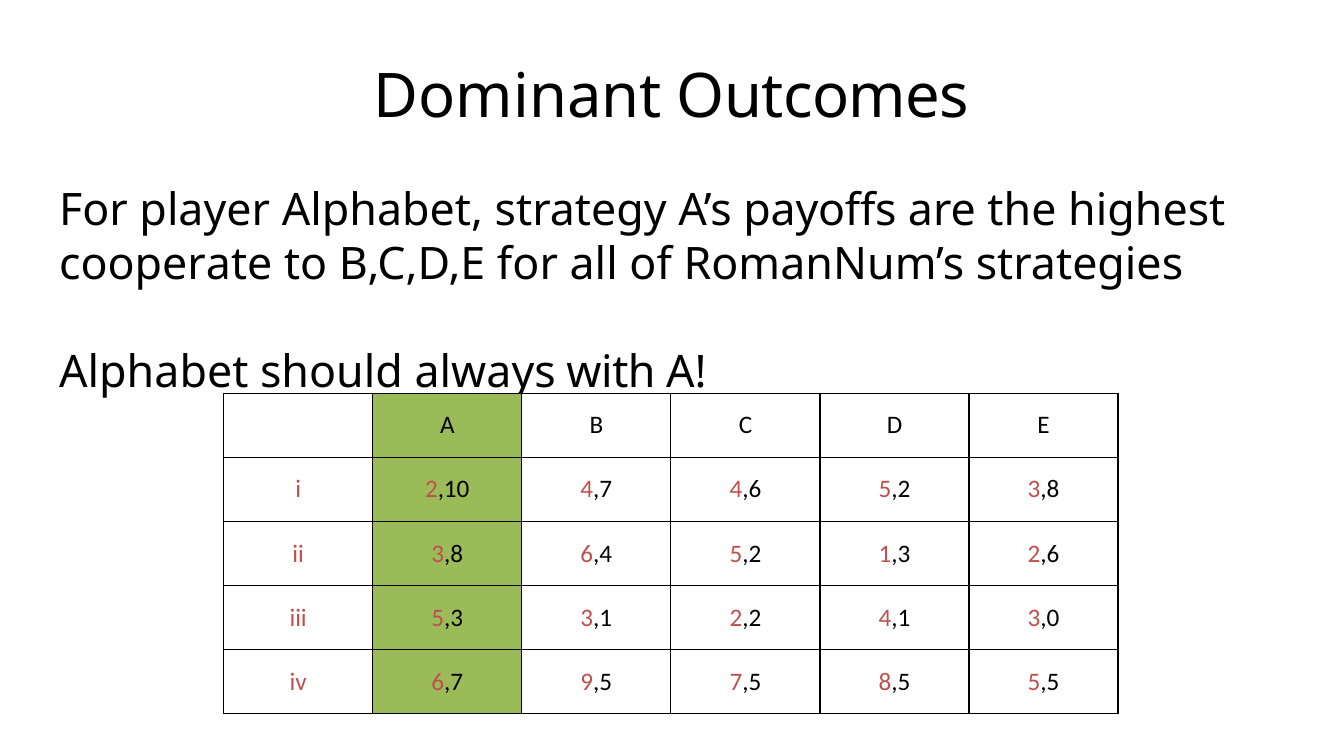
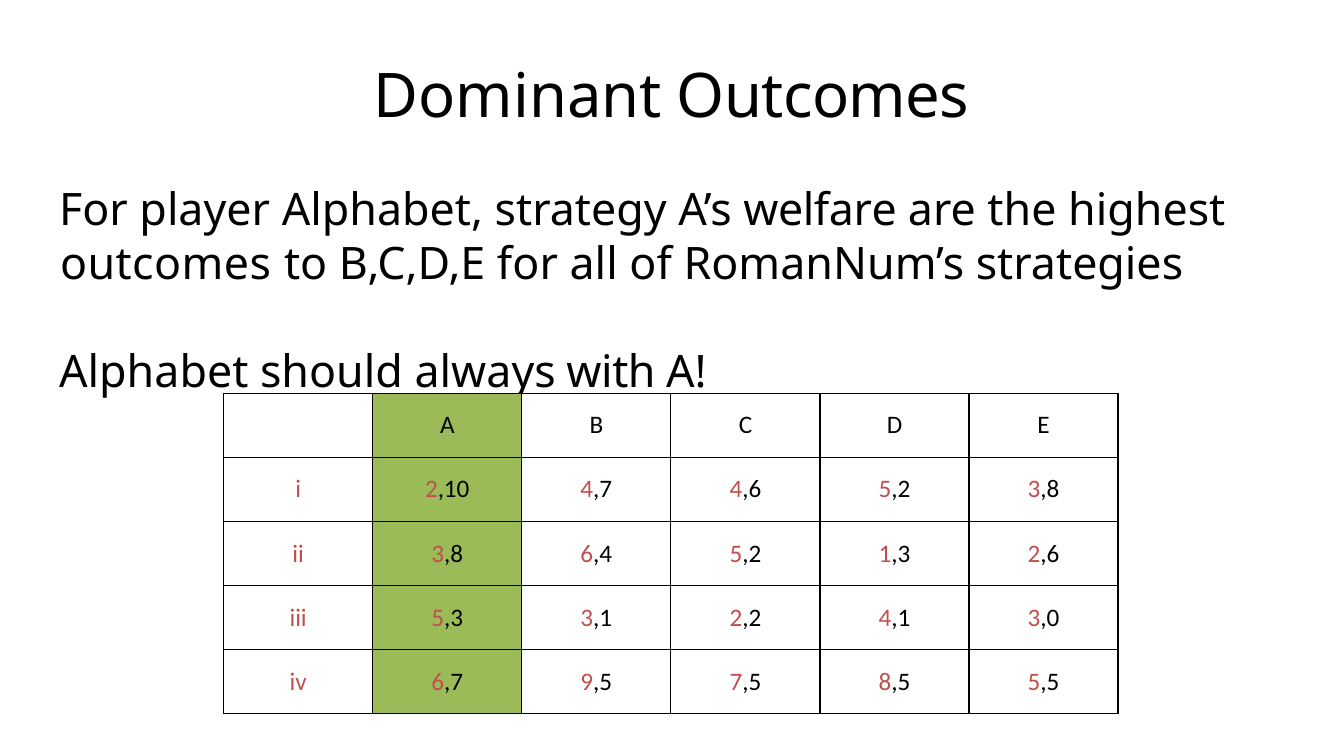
payoffs: payoffs -> welfare (820, 211)
cooperate: cooperate -> outcomes (166, 265)
